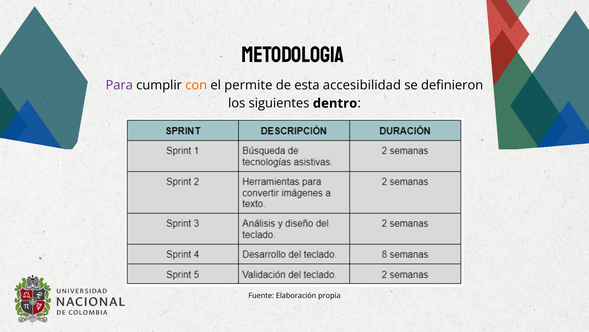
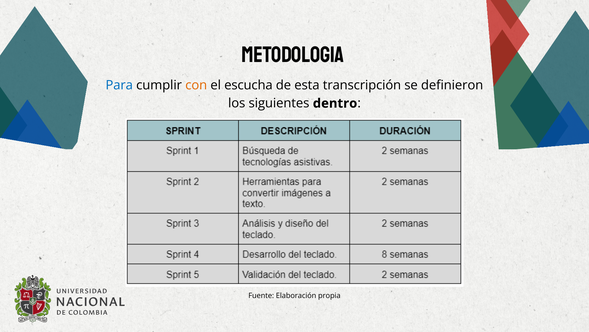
Para colour: purple -> blue (119, 85)
permite: permite -> escucha (248, 85)
accesibilidad: accesibilidad -> transcripción (362, 85)
